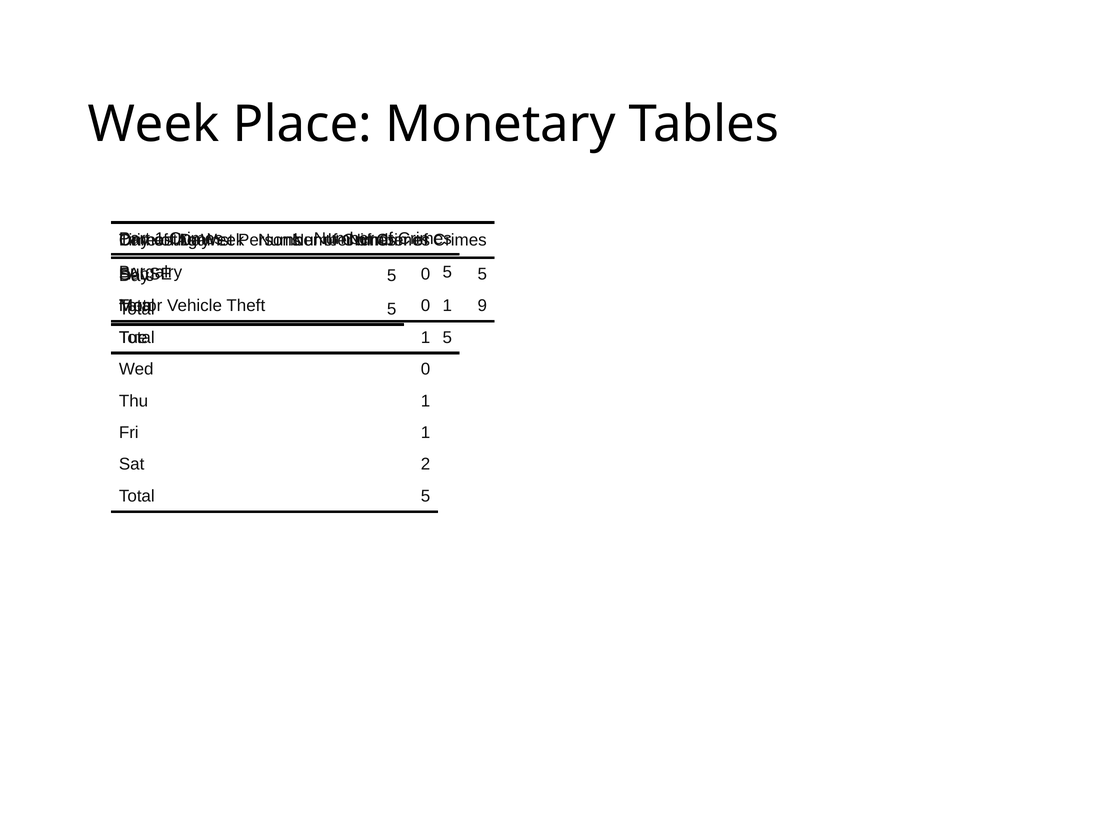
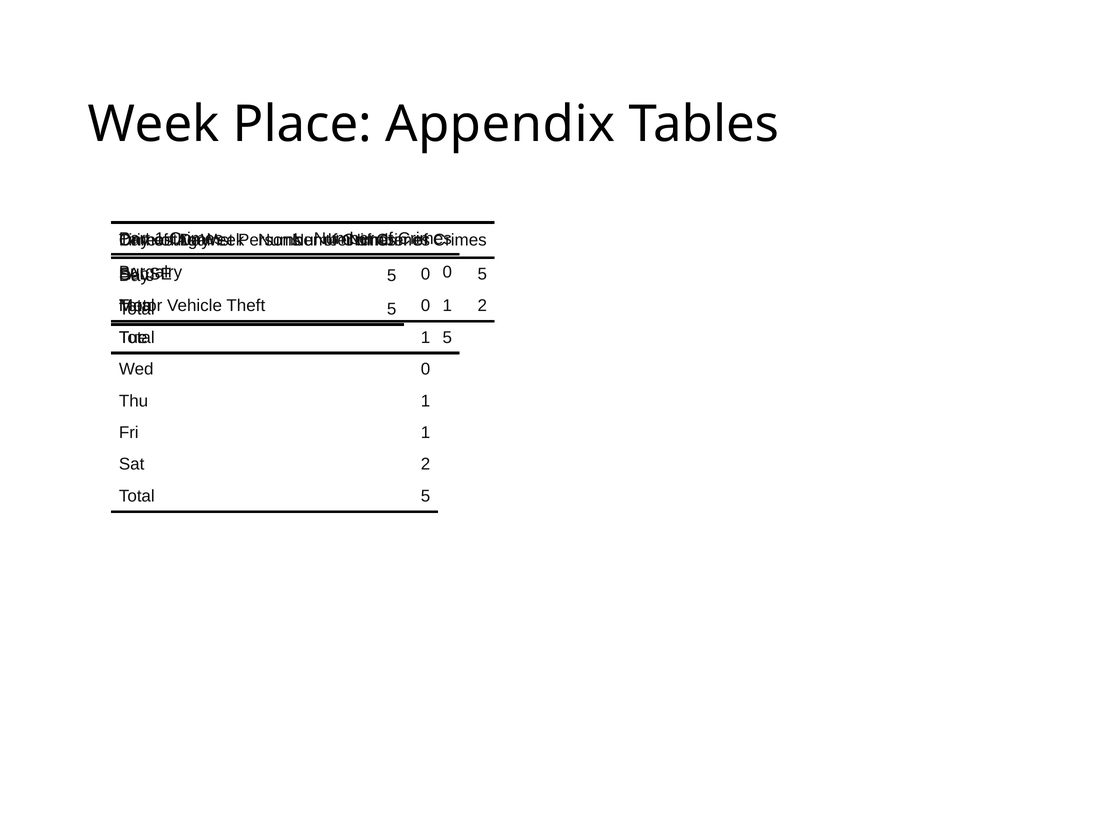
Monetary: Monetary -> Appendix (500, 125)
5: 5 -> 0 (447, 272)
9: 9 -> 2 (482, 306)
